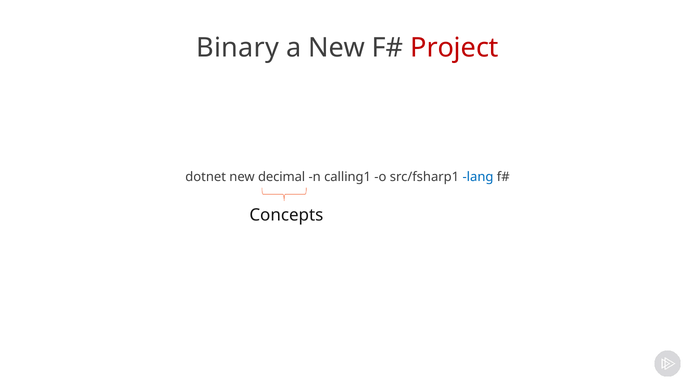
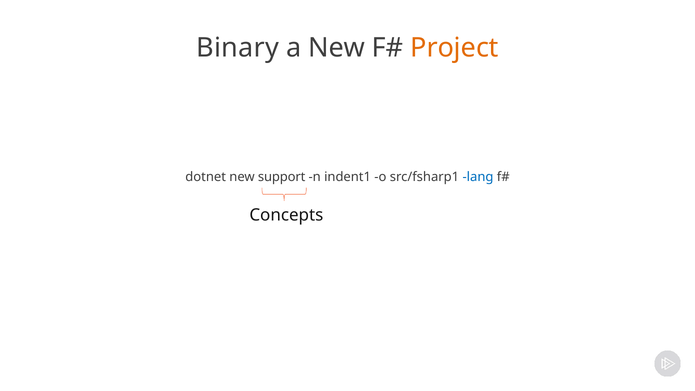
Project colour: red -> orange (455, 48)
decimal: decimal -> support (282, 177)
calling1: calling1 -> indent1 (348, 177)
